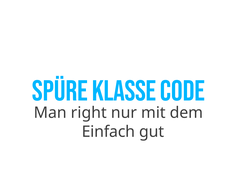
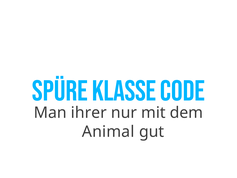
right: right -> ihrer (89, 113)
Einfach: Einfach -> Animal (108, 131)
